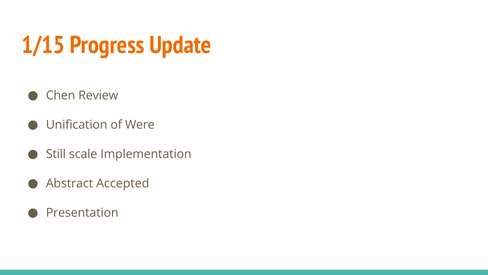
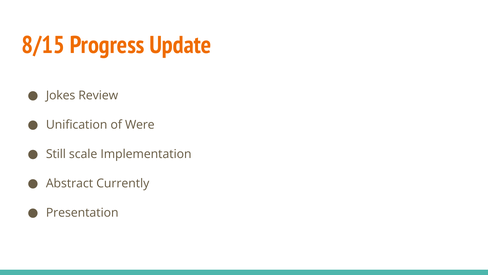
1/15: 1/15 -> 8/15 (43, 45)
Chen: Chen -> Jokes (61, 95)
Accepted: Accepted -> Currently (123, 183)
